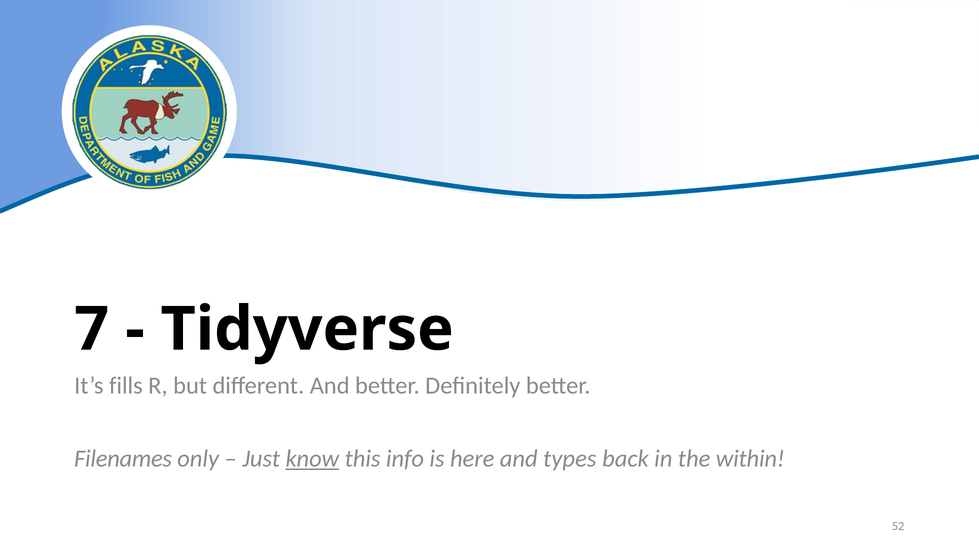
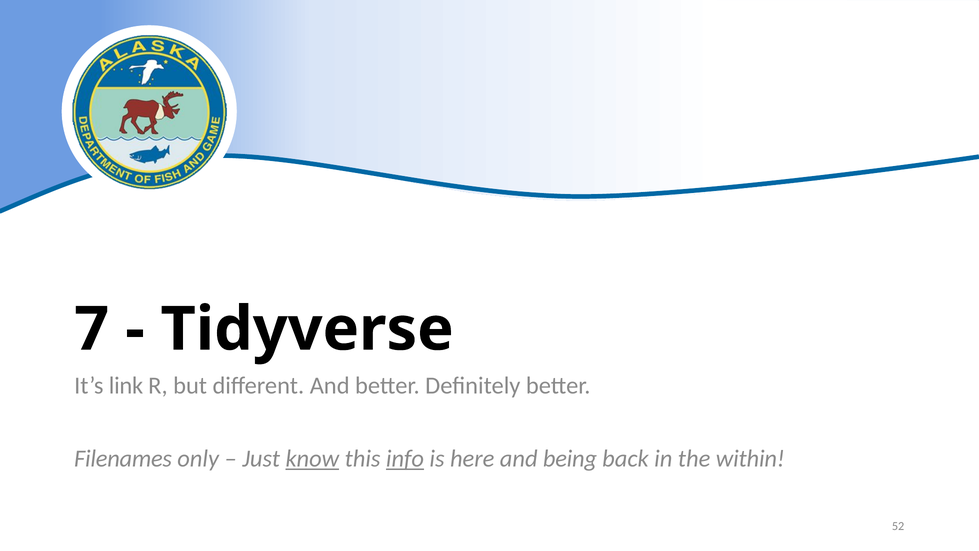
fills: fills -> link (126, 385)
info underline: none -> present (405, 459)
types: types -> being (570, 459)
